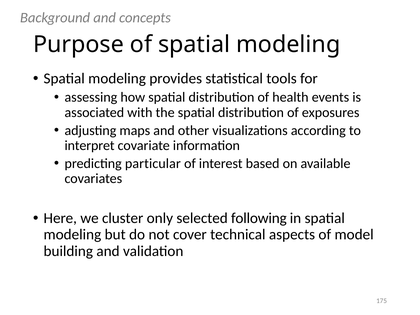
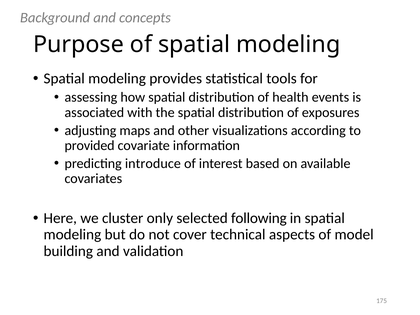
interpret: interpret -> provided (90, 146)
particular: particular -> introduce (153, 164)
